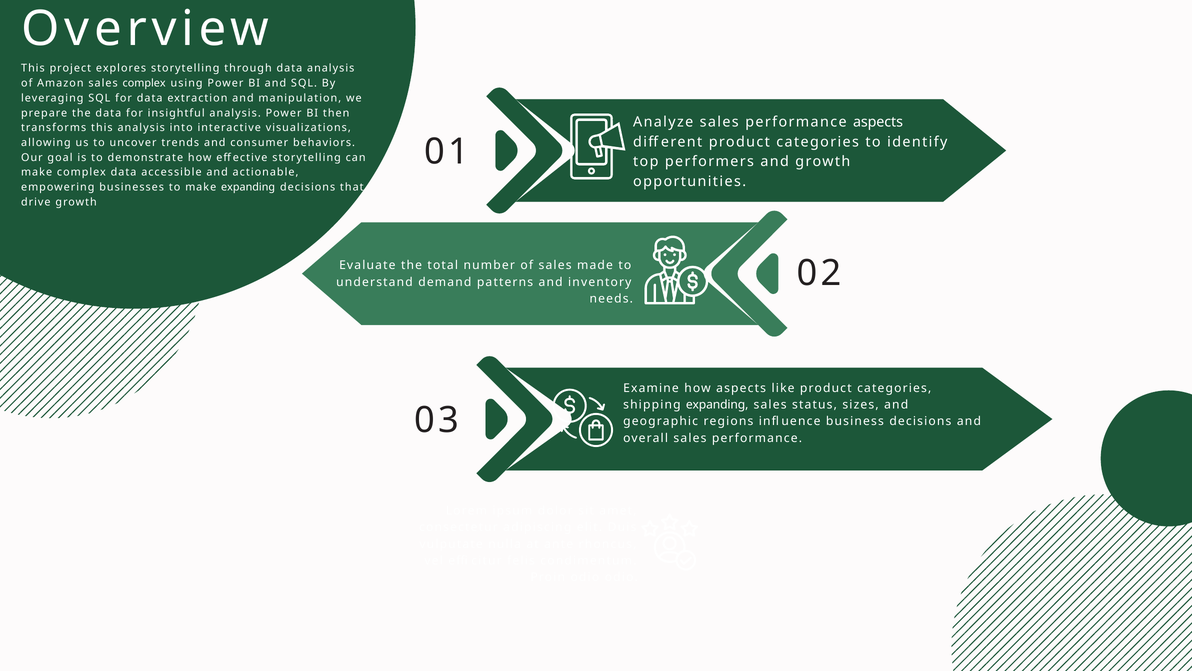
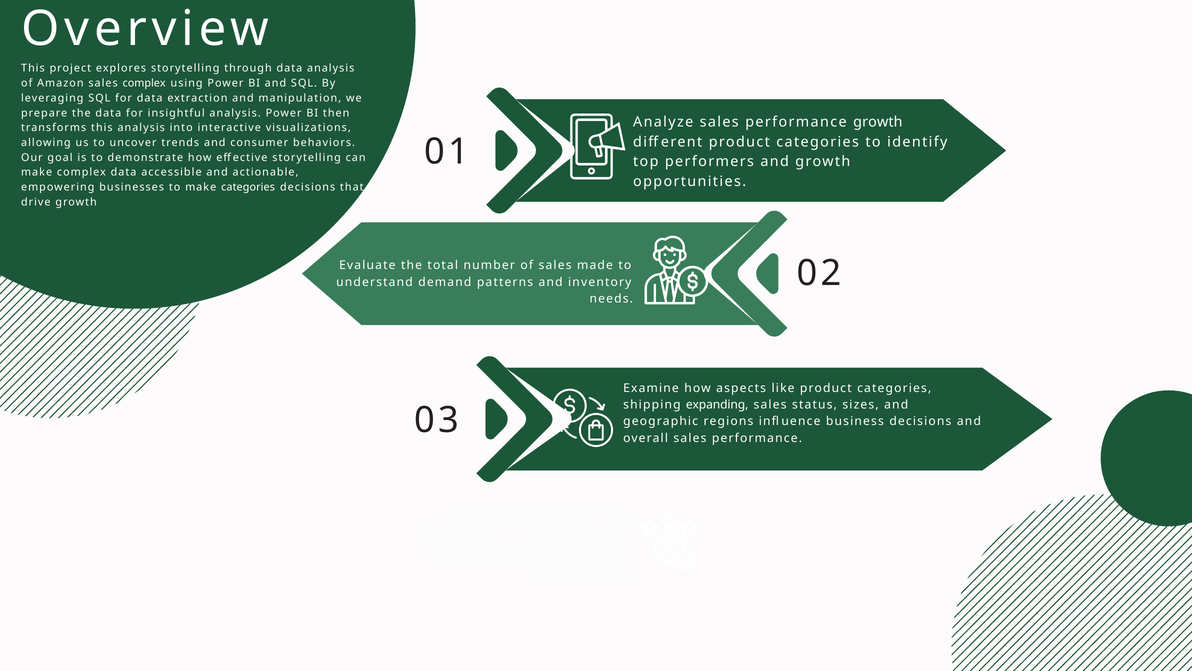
performance aspects: aspects -> growth (878, 122)
make expanding: expanding -> categories (248, 187)
